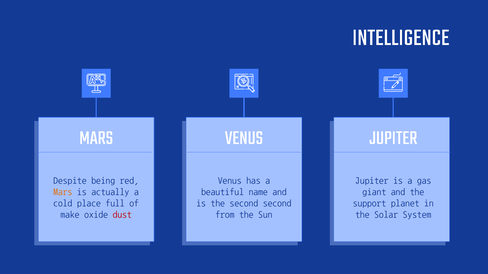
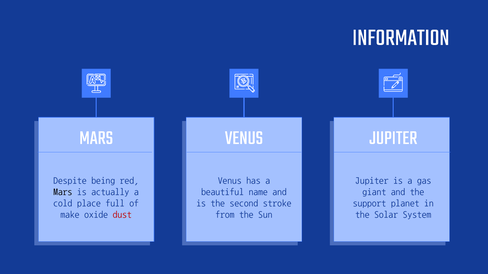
INTELLIGENCE: INTELLIGENCE -> INFORMATION (401, 37)
Mars colour: orange -> black (63, 192)
second second: second -> stroke (277, 203)
